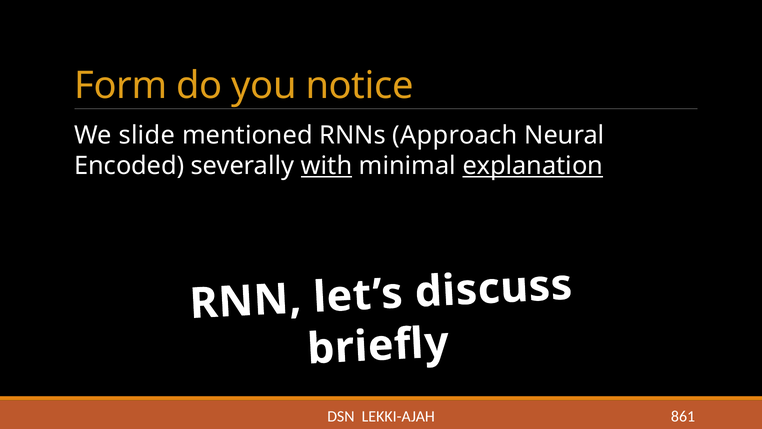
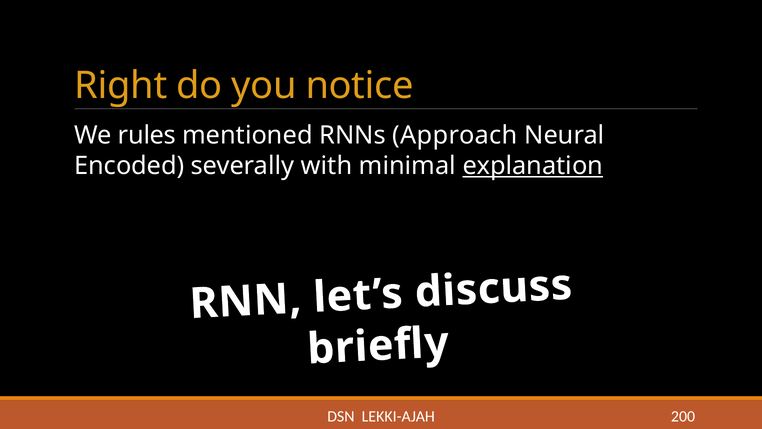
Form: Form -> Right (121, 85)
slide: slide -> rules (147, 135)
with underline: present -> none (327, 166)
861: 861 -> 200 (683, 416)
